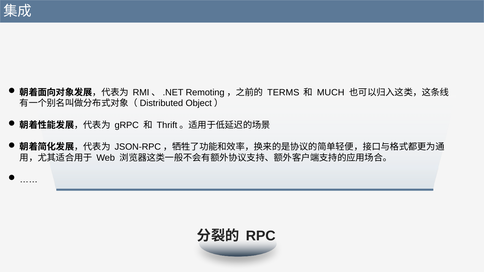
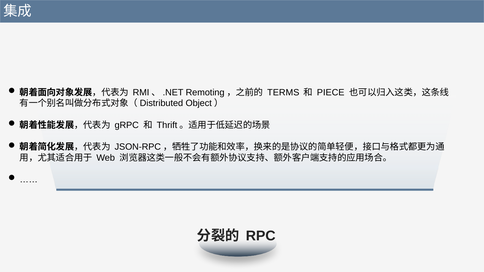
MUCH: MUCH -> PIECE (331, 93)
